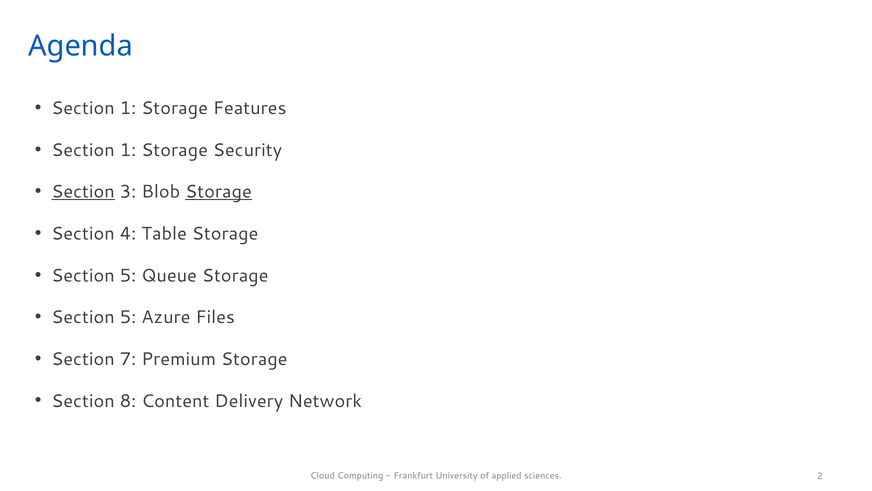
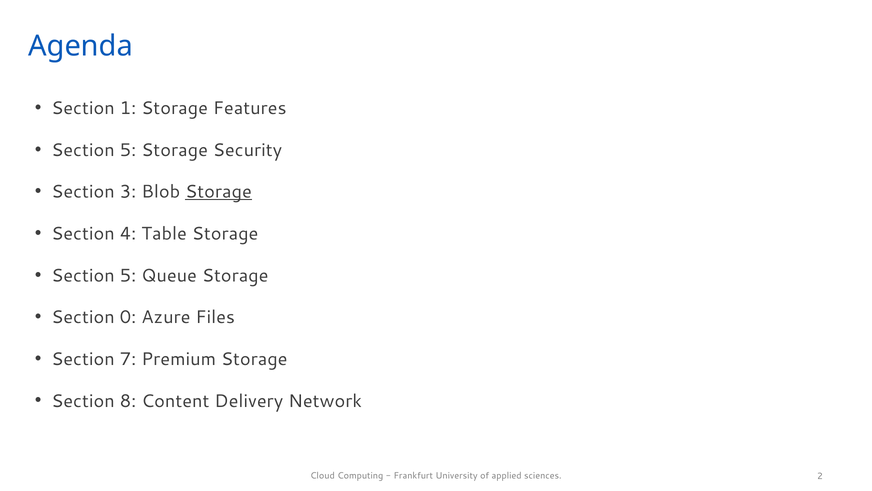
1: 1 -> 5 (128, 150)
Section underline: present -> none (83, 192)
5: 5 -> 0 (128, 317)
